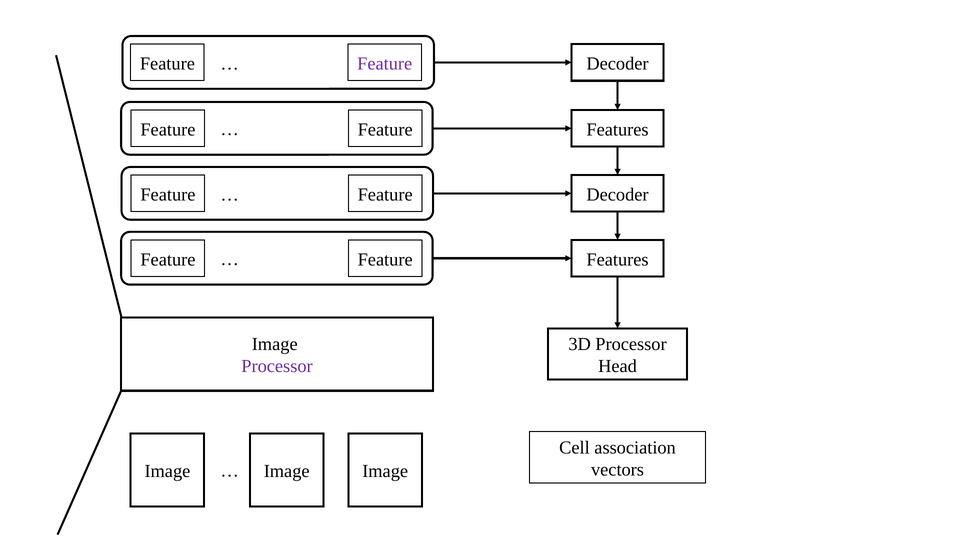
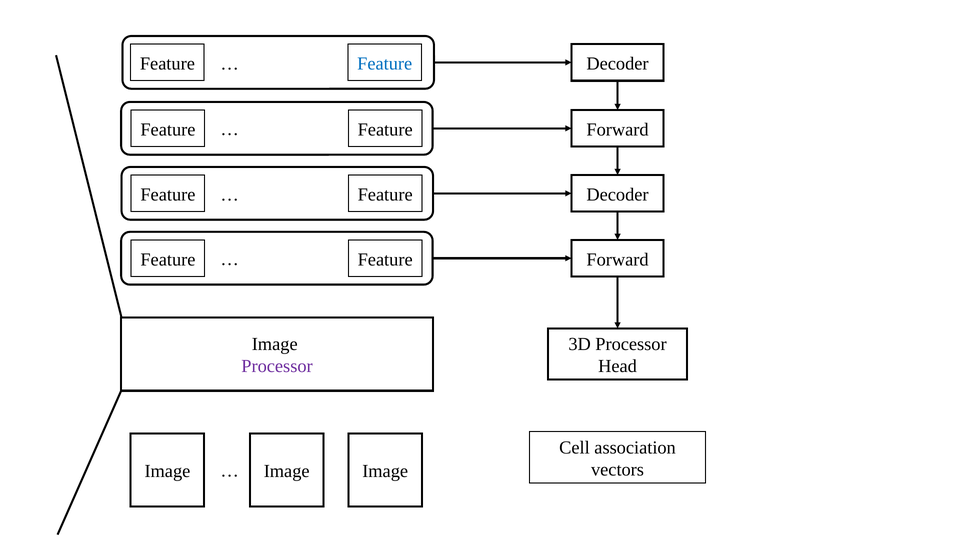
Feature colour: purple -> blue (385, 64)
Features: Features -> Forward (618, 130)
Features: Features -> Forward (618, 260)
